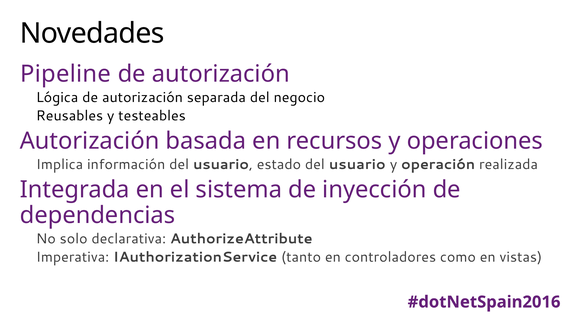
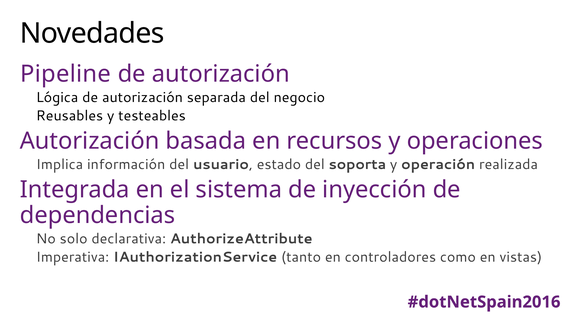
estado del usuario: usuario -> soporta (357, 164)
